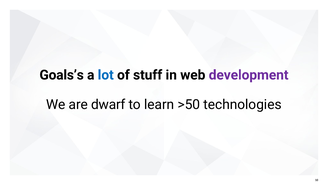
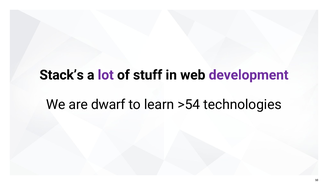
Goals’s: Goals’s -> Stack’s (62, 75)
lot colour: blue -> purple (106, 75)
>50: >50 -> >54 (189, 104)
